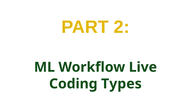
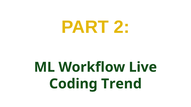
Types: Types -> Trend (121, 84)
